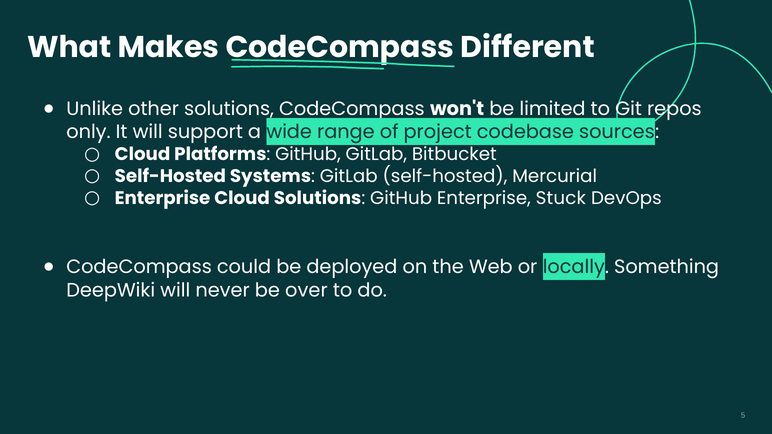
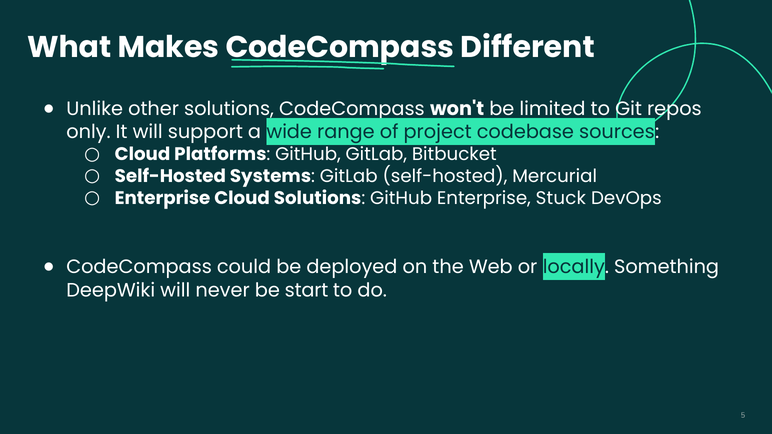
over: over -> start (307, 290)
